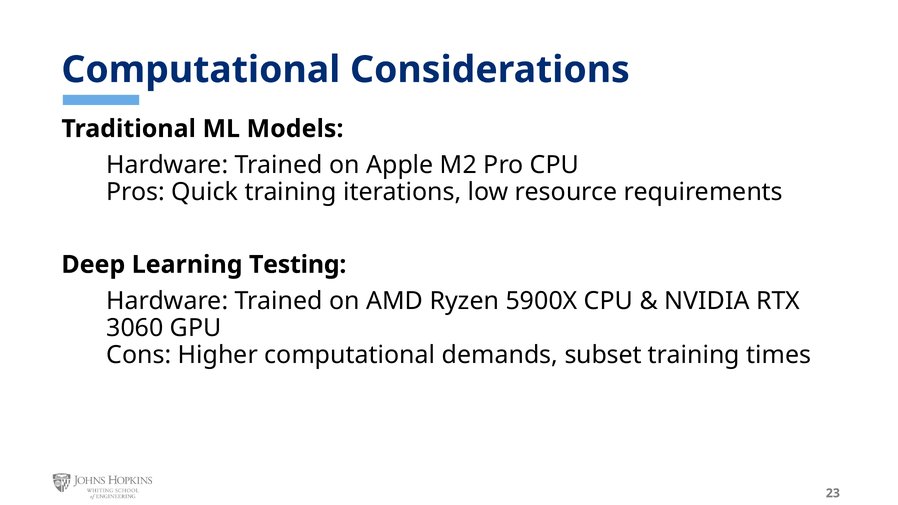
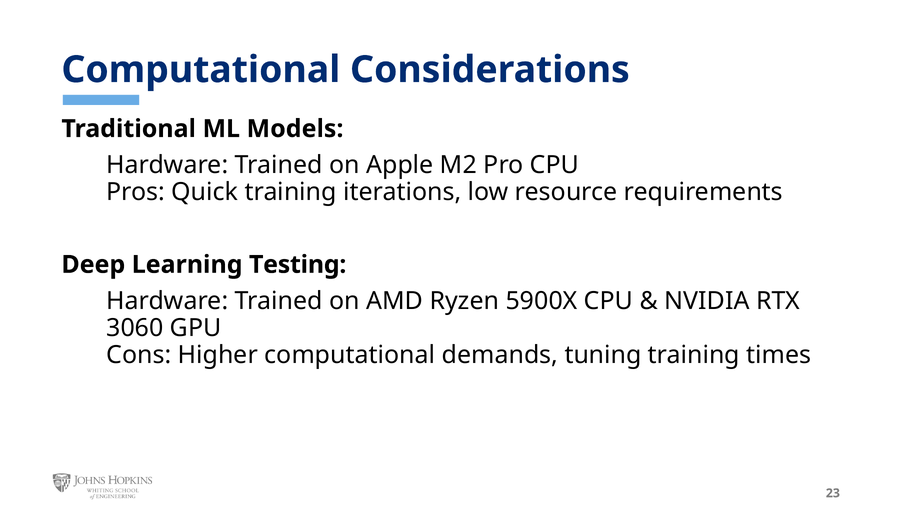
subset: subset -> tuning (603, 355)
